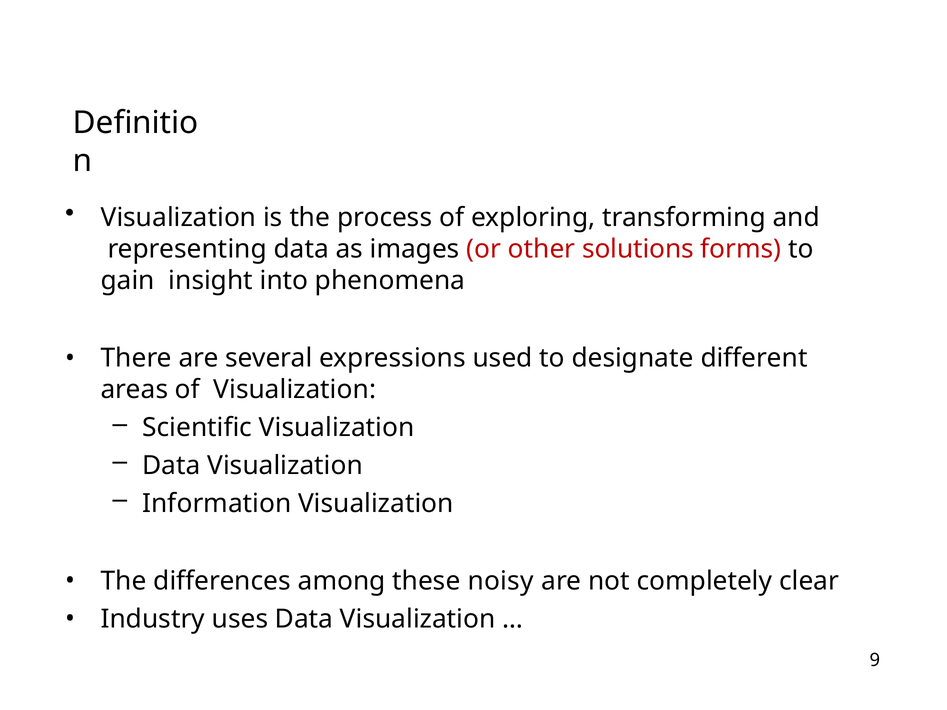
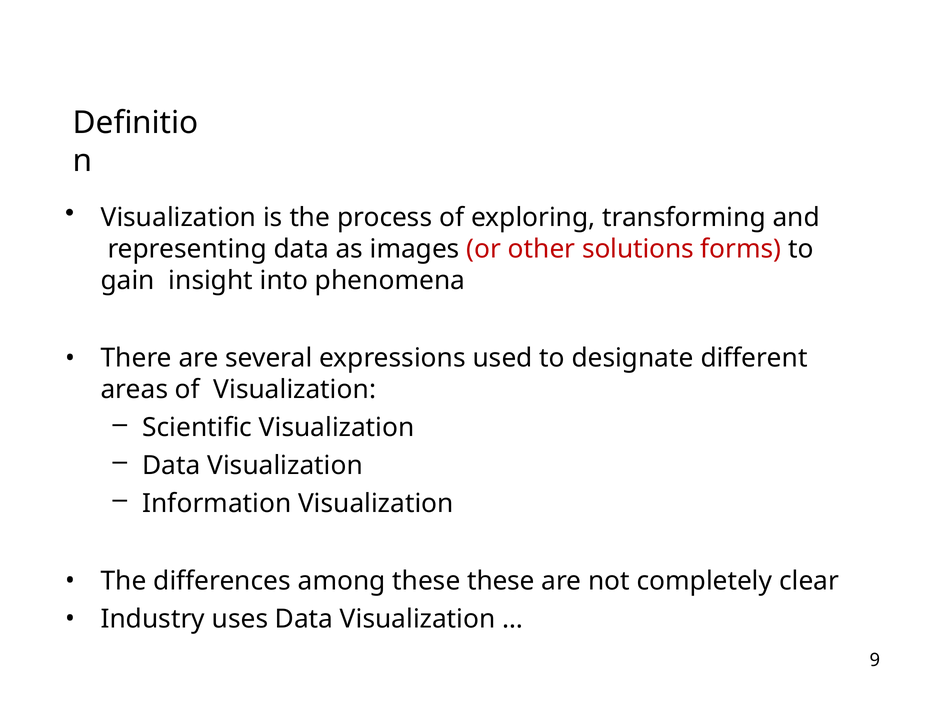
these noisy: noisy -> these (501, 581)
